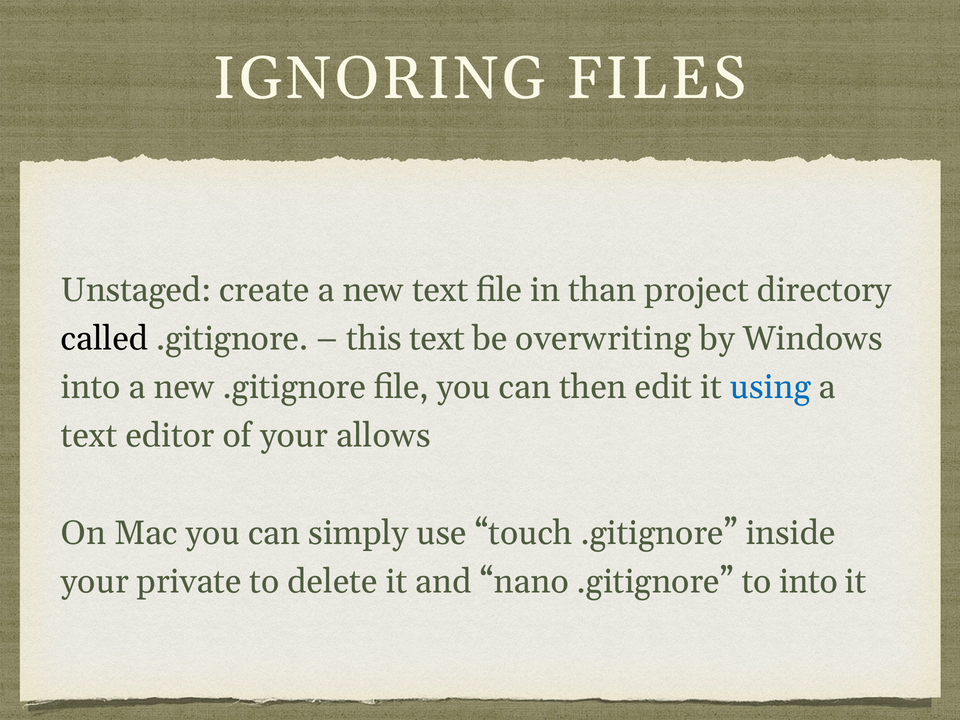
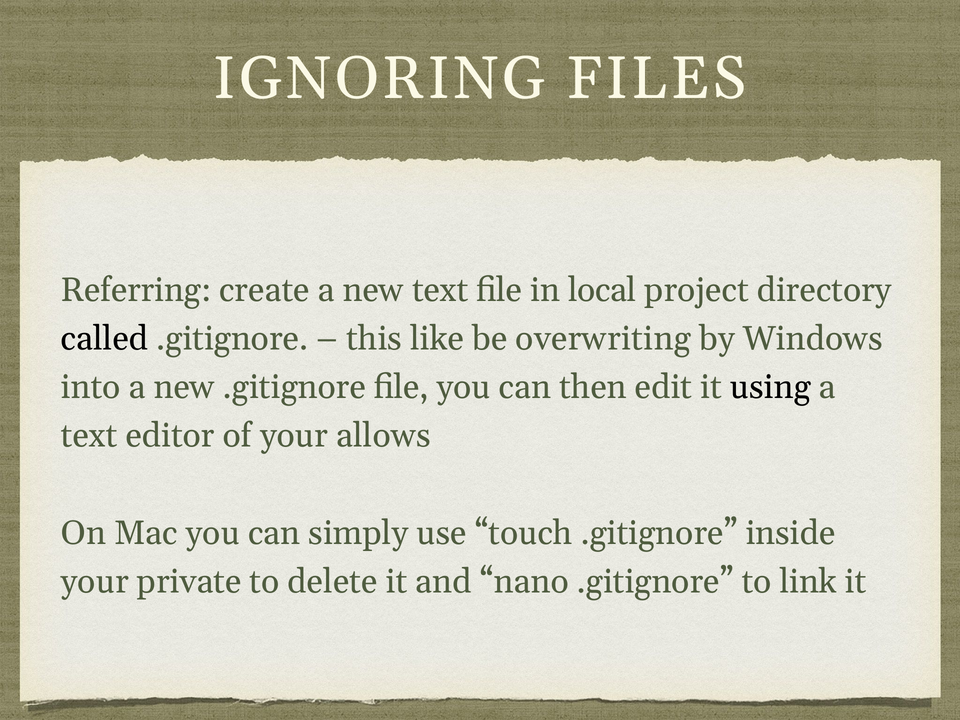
Unstaged: Unstaged -> Referring (136, 290)
than: than -> local (602, 290)
this text: text -> like (437, 339)
using colour: blue -> black (770, 387)
to into: into -> link (808, 582)
